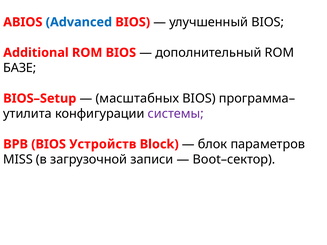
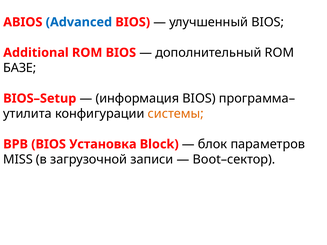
масштабных: масштабных -> информация (137, 99)
системы colour: purple -> orange (176, 114)
Устройств: Устройств -> Установка (103, 144)
